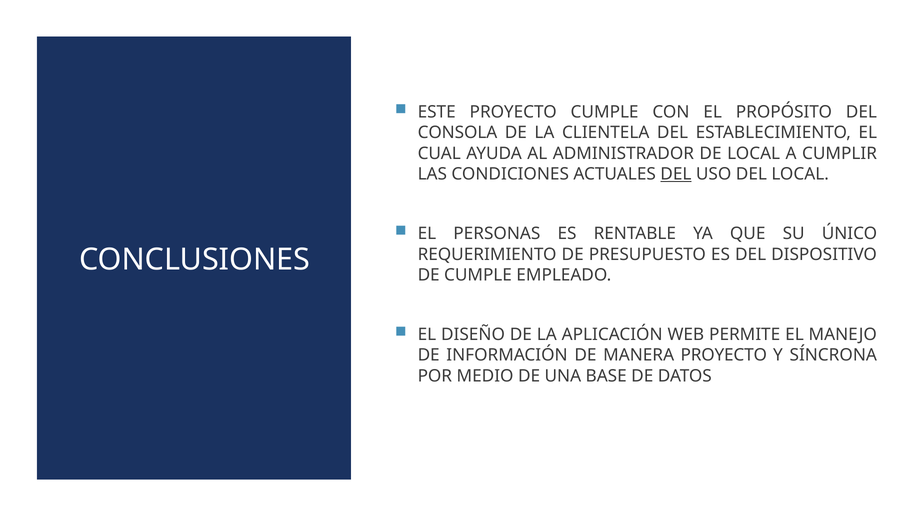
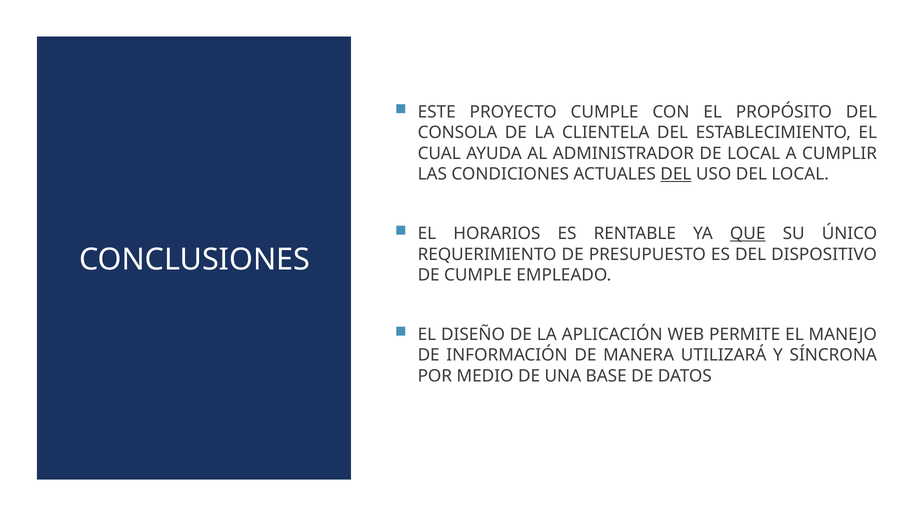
PERSONAS: PERSONAS -> HORARIOS (497, 234)
QUE underline: none -> present (748, 234)
MANERA PROYECTO: PROYECTO -> UTILIZARÁ (724, 355)
